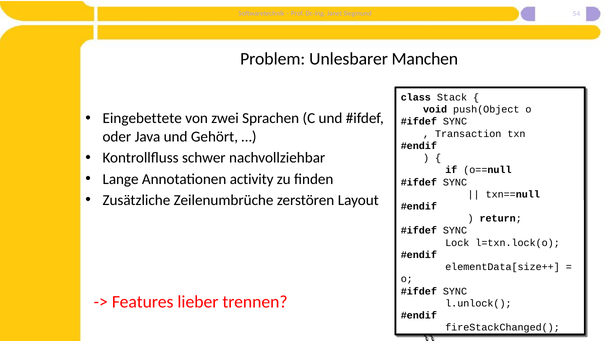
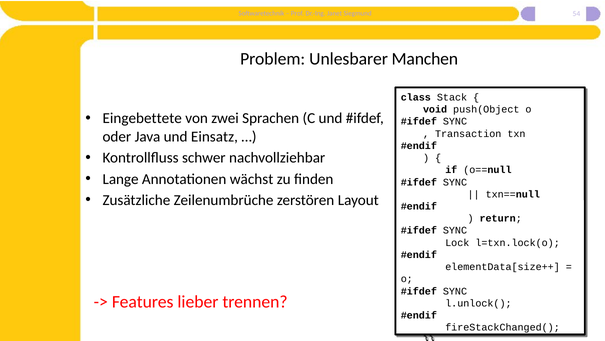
Gehört: Gehört -> Einsatz (214, 136)
activity: activity -> wächst (252, 179)
